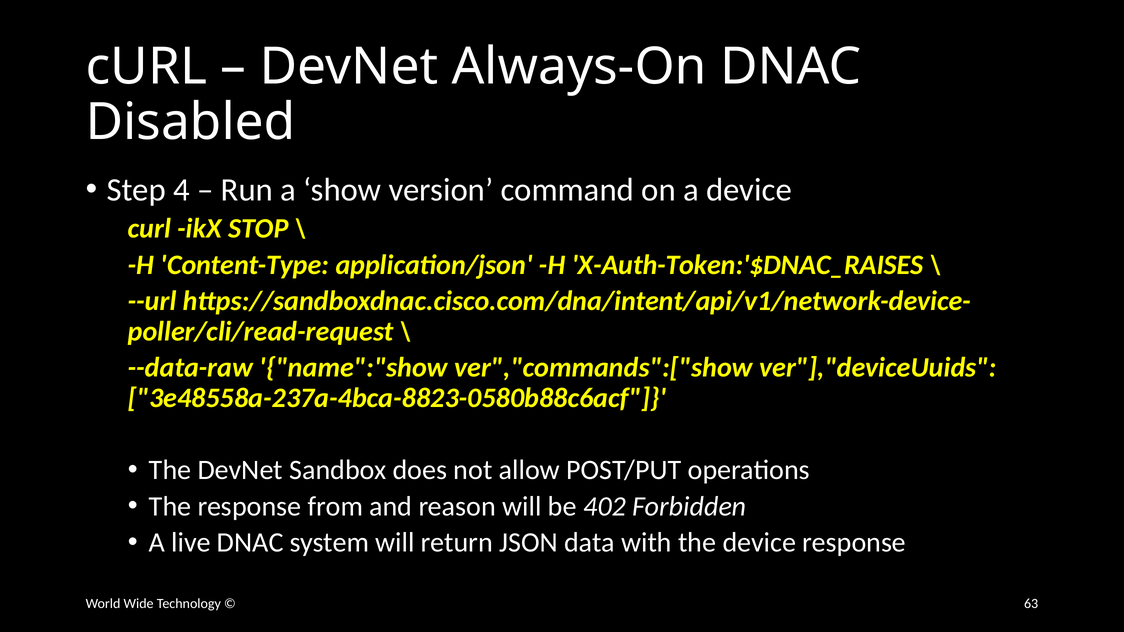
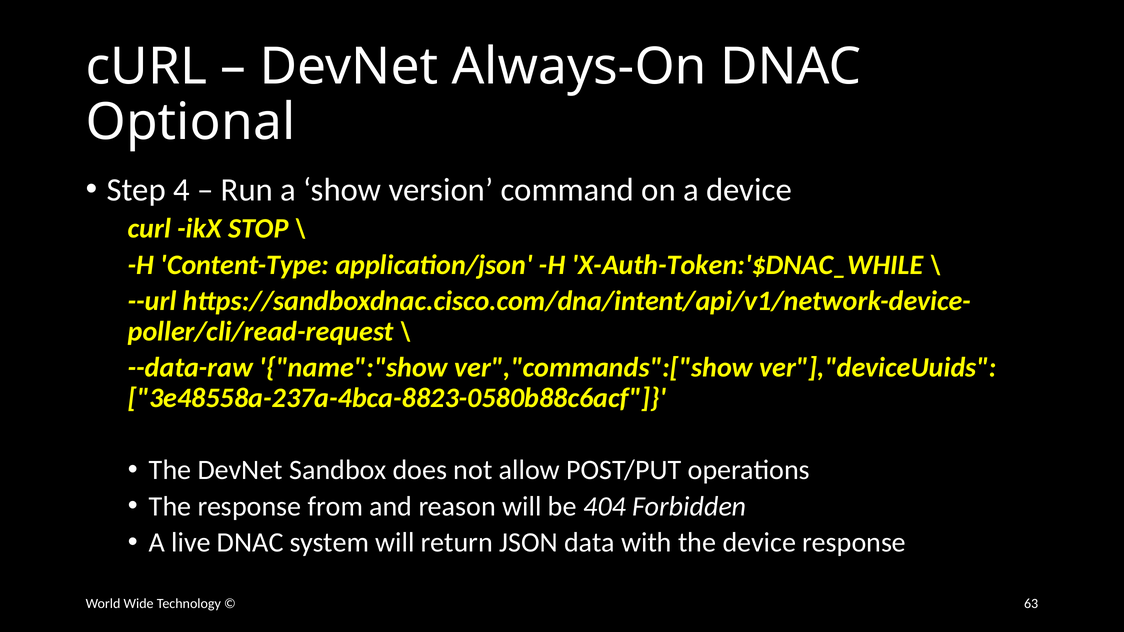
Disabled: Disabled -> Optional (190, 122)
X-Auth-Token:'$DNAC_RAISES: X-Auth-Token:'$DNAC_RAISES -> X-Auth-Token:'$DNAC_WHILE (747, 265)
402: 402 -> 404 (605, 507)
